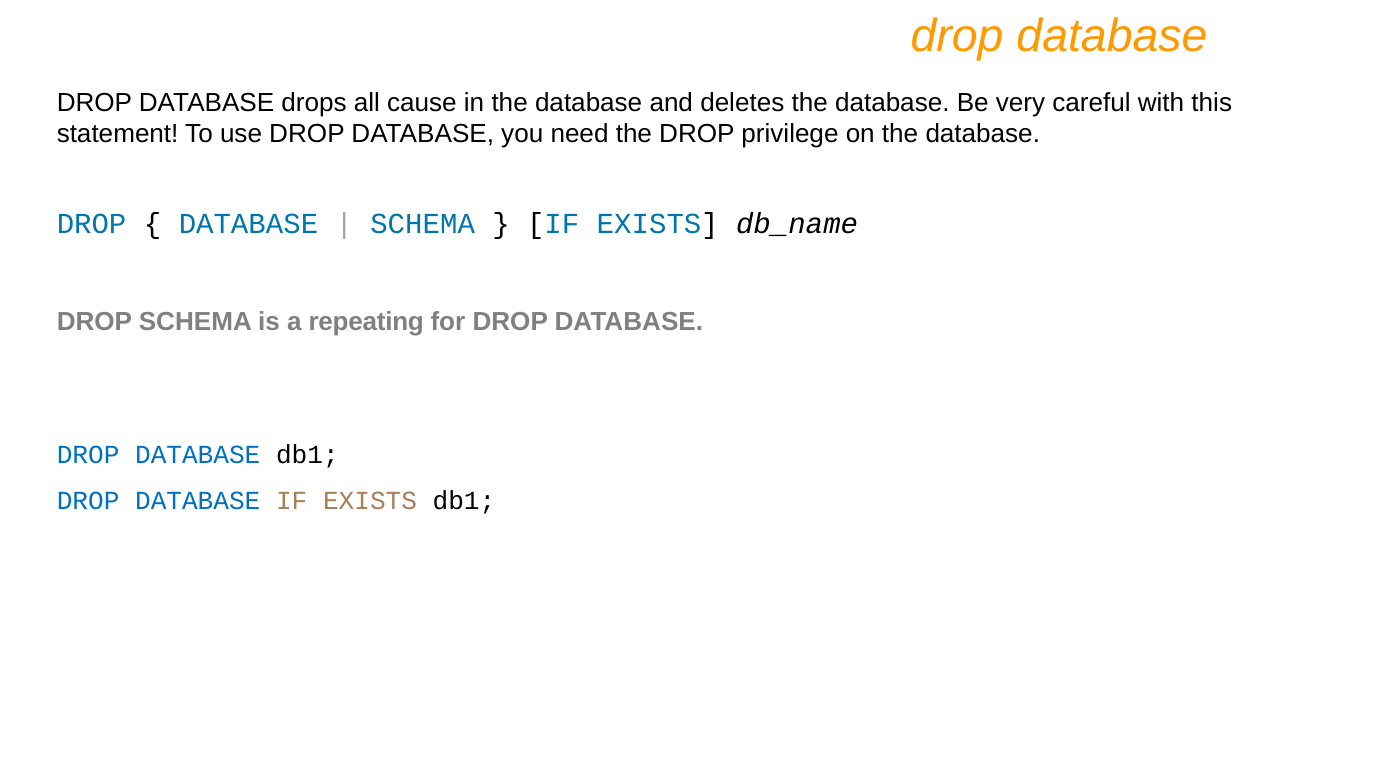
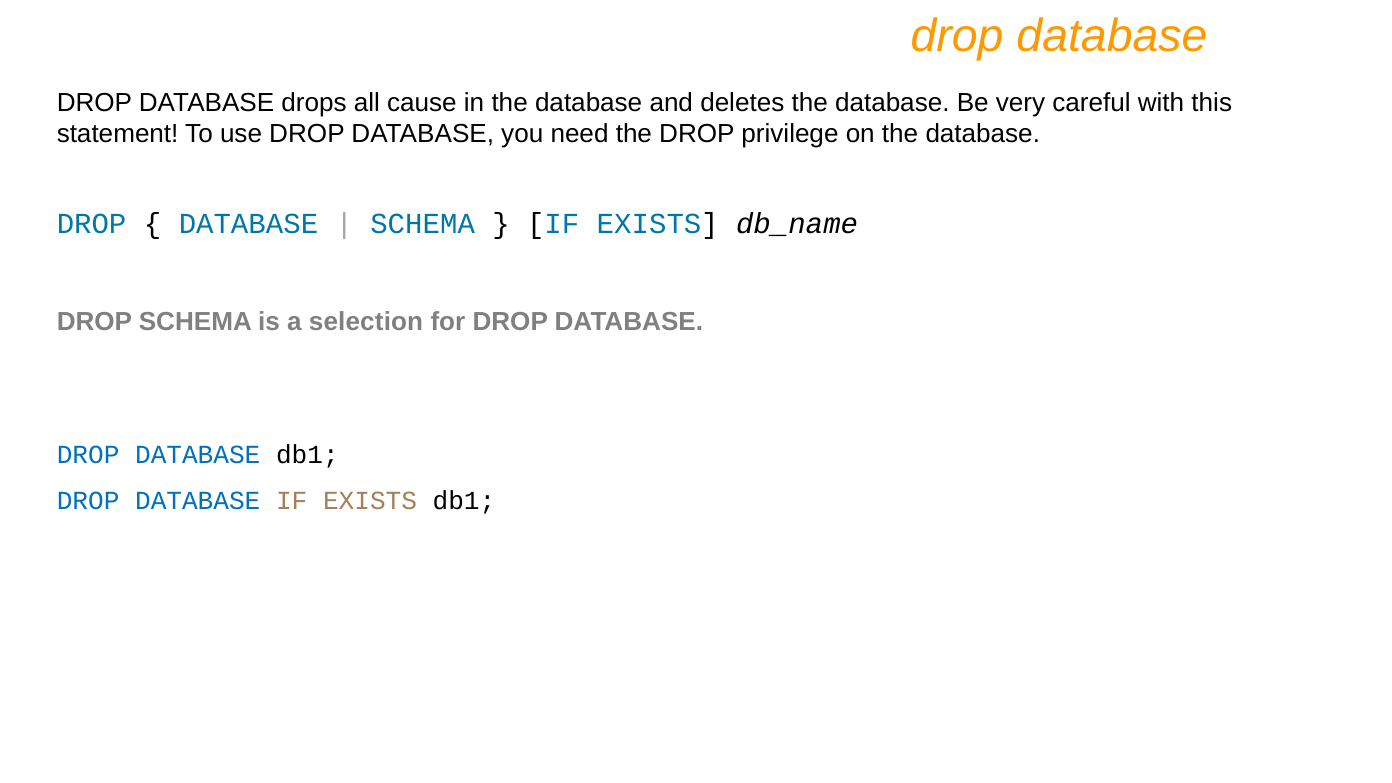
repeating: repeating -> selection (366, 321)
